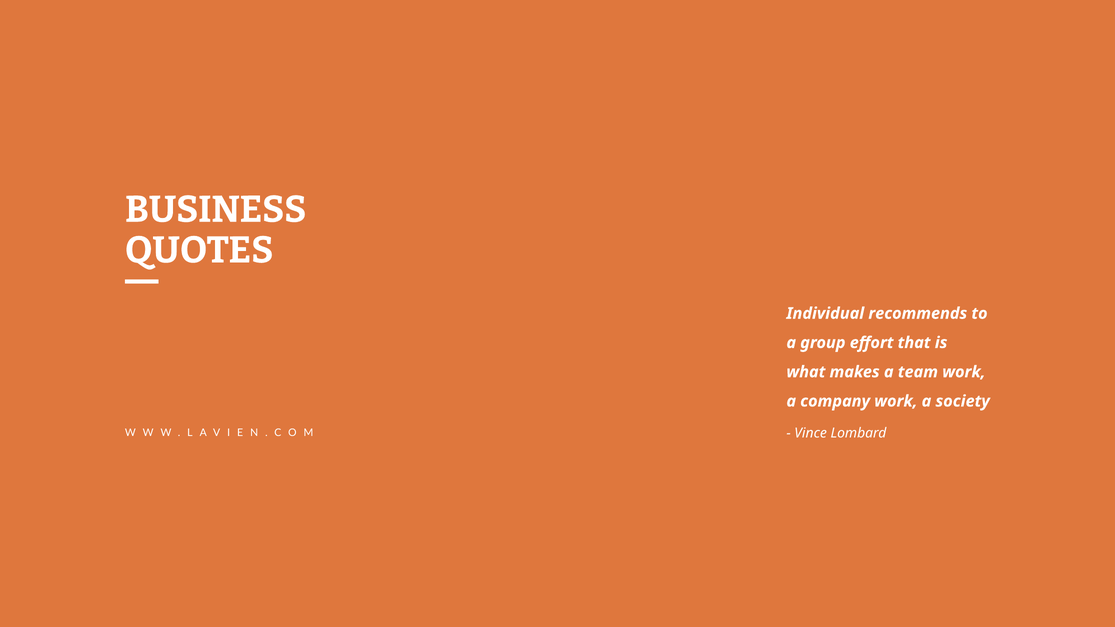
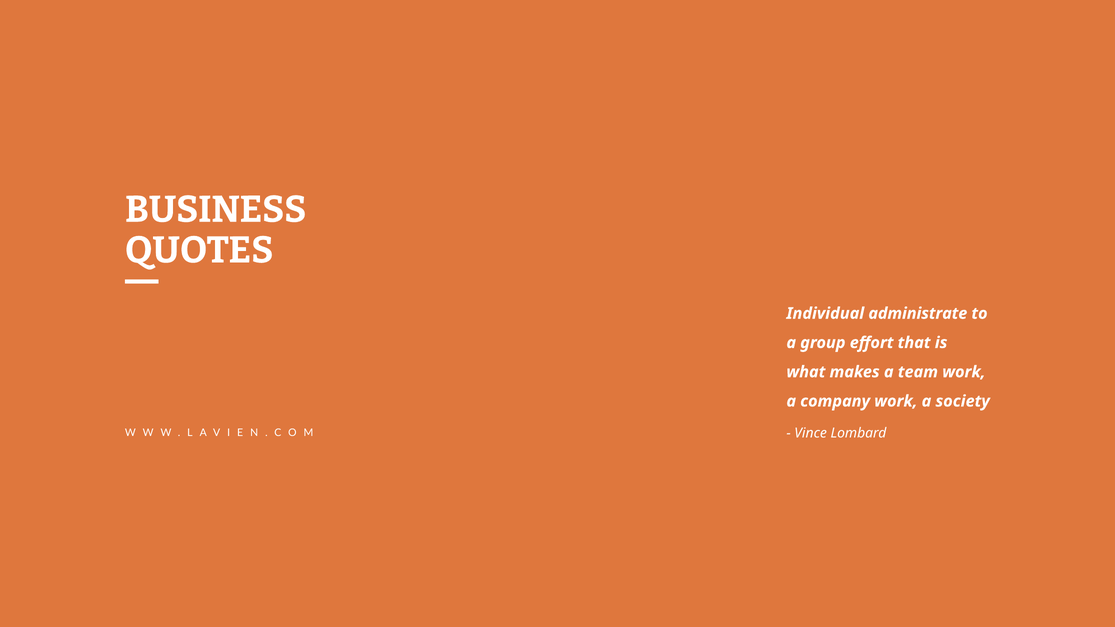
recommends: recommends -> administrate (918, 314)
